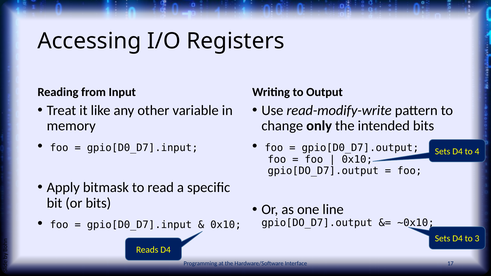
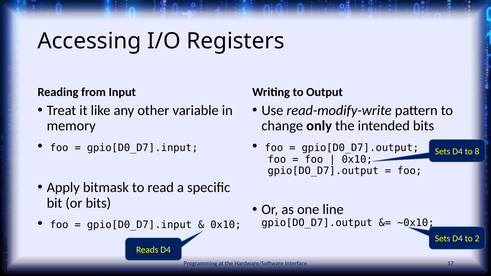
4: 4 -> 8 (477, 151)
3: 3 -> 2 (477, 239)
